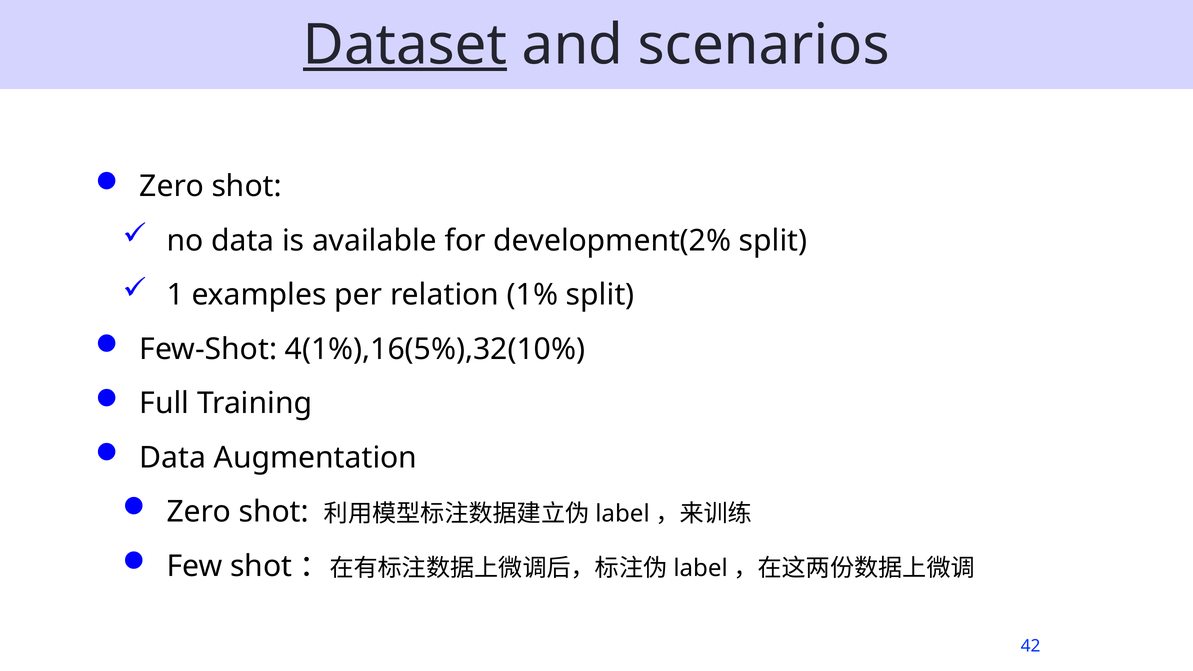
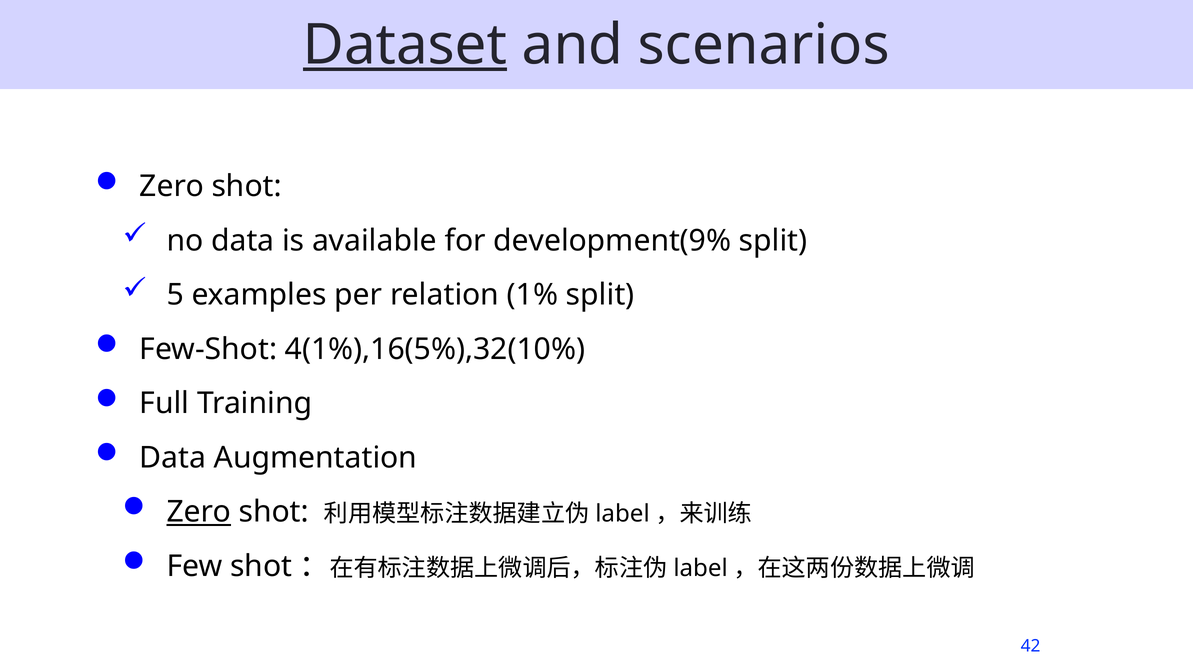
development(2%: development(2% -> development(9% (612, 241)
1: 1 -> 5 (175, 295)
Zero underline: none -> present (199, 512)
